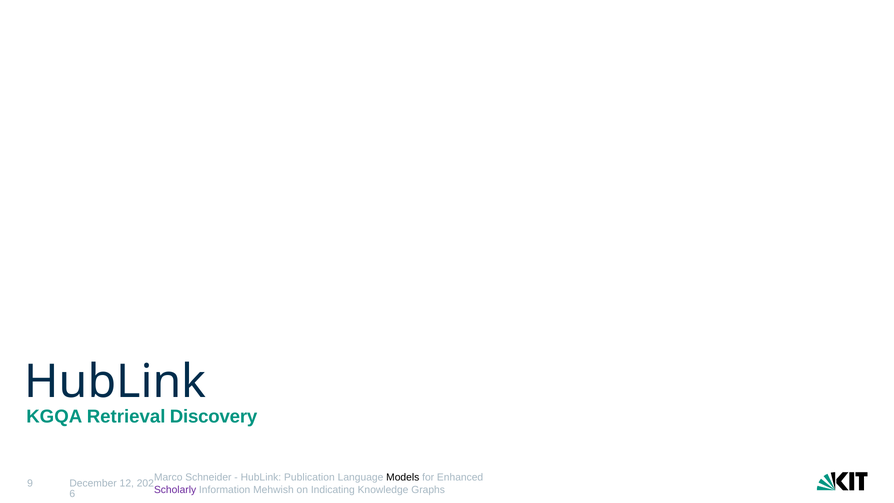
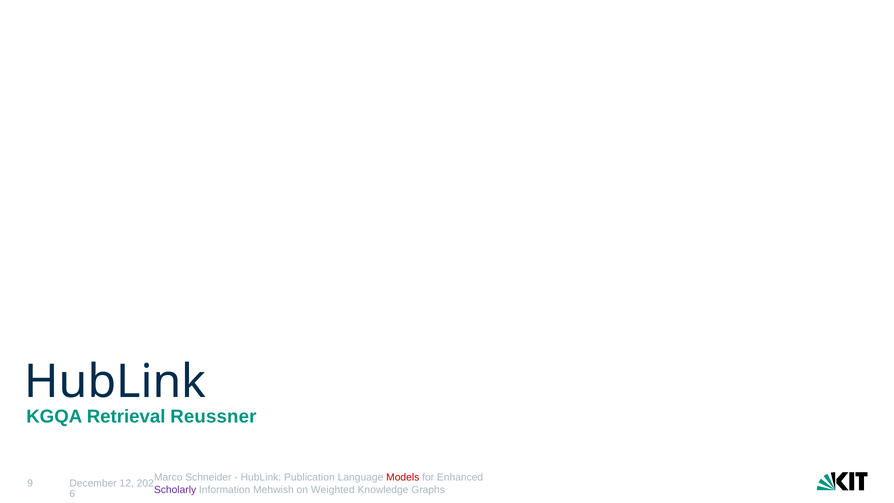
Discovery: Discovery -> Reussner (213, 416)
Models colour: black -> red (403, 477)
Indicating: Indicating -> Weighted (333, 490)
